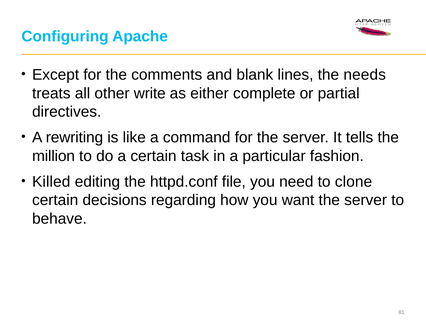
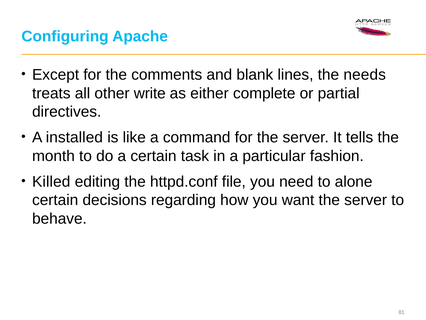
rewriting: rewriting -> installed (74, 137)
million: million -> month (53, 156)
clone: clone -> alone (354, 181)
